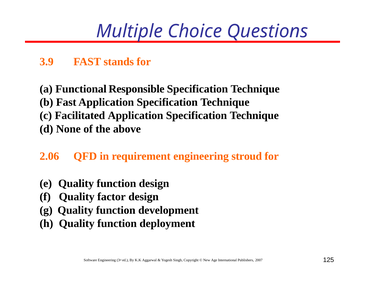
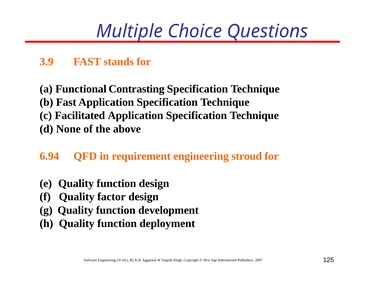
Responsible: Responsible -> Contrasting (137, 89)
2.06: 2.06 -> 6.94 (49, 156)
